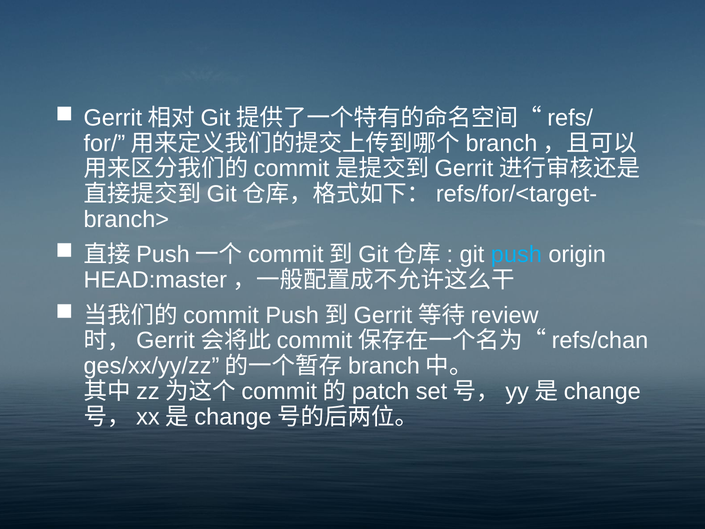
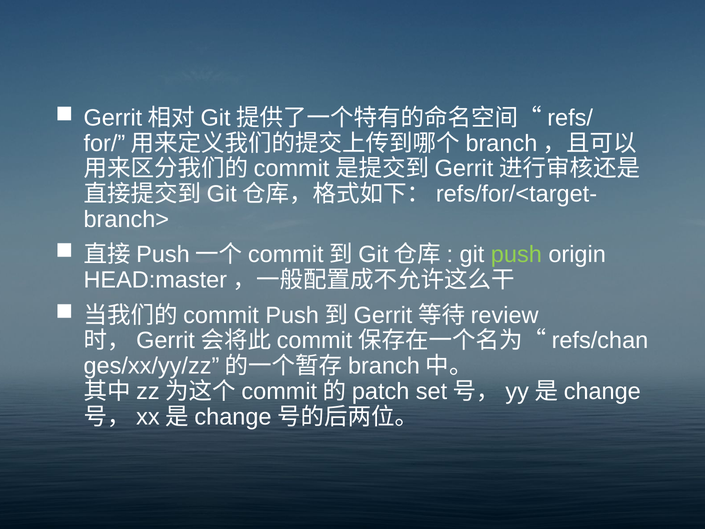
push colour: light blue -> light green (516, 255)
